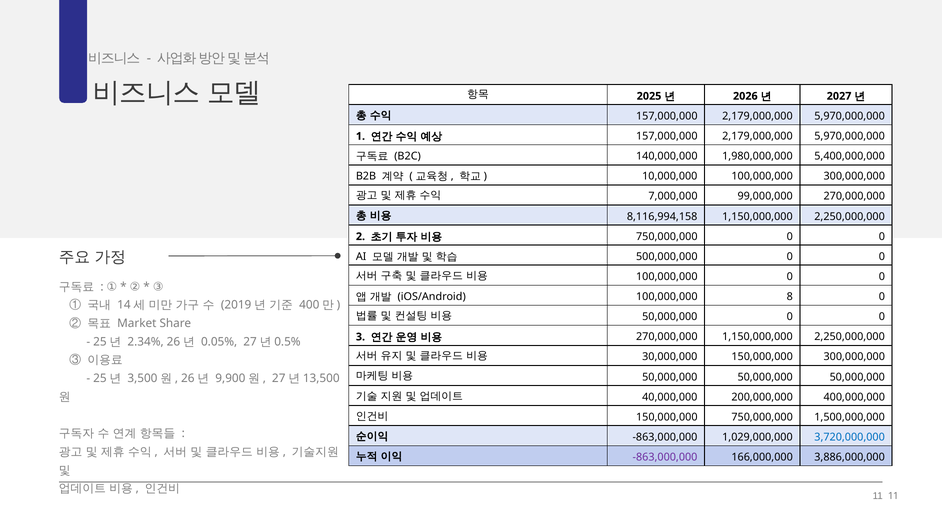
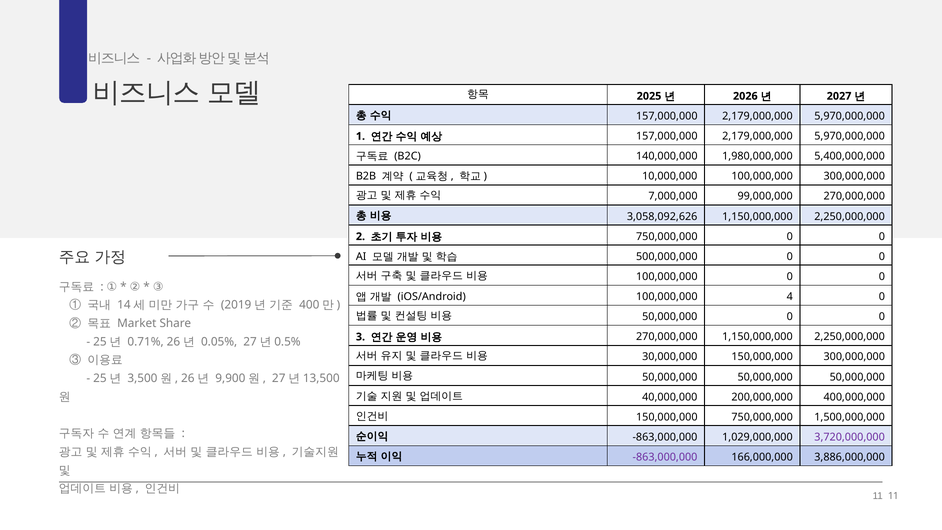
8,116,994,158: 8,116,994,158 -> 3,058,092,626 (662, 216)
8: 8 -> 4 (790, 297)
2.34%: 2.34% -> 0.71% (146, 342)
3,720,000,000 colour: blue -> purple (850, 437)
